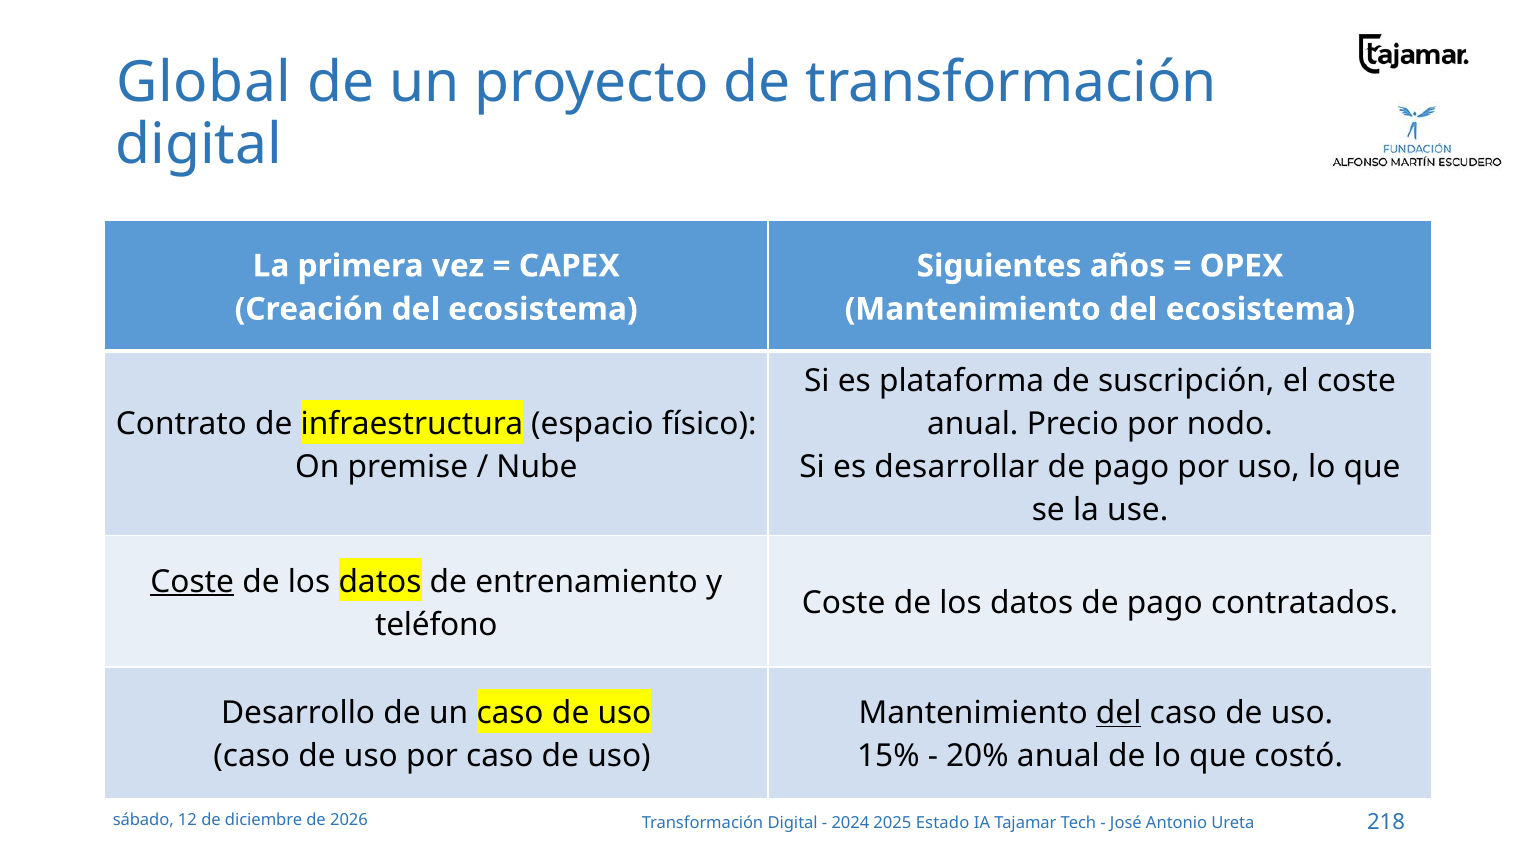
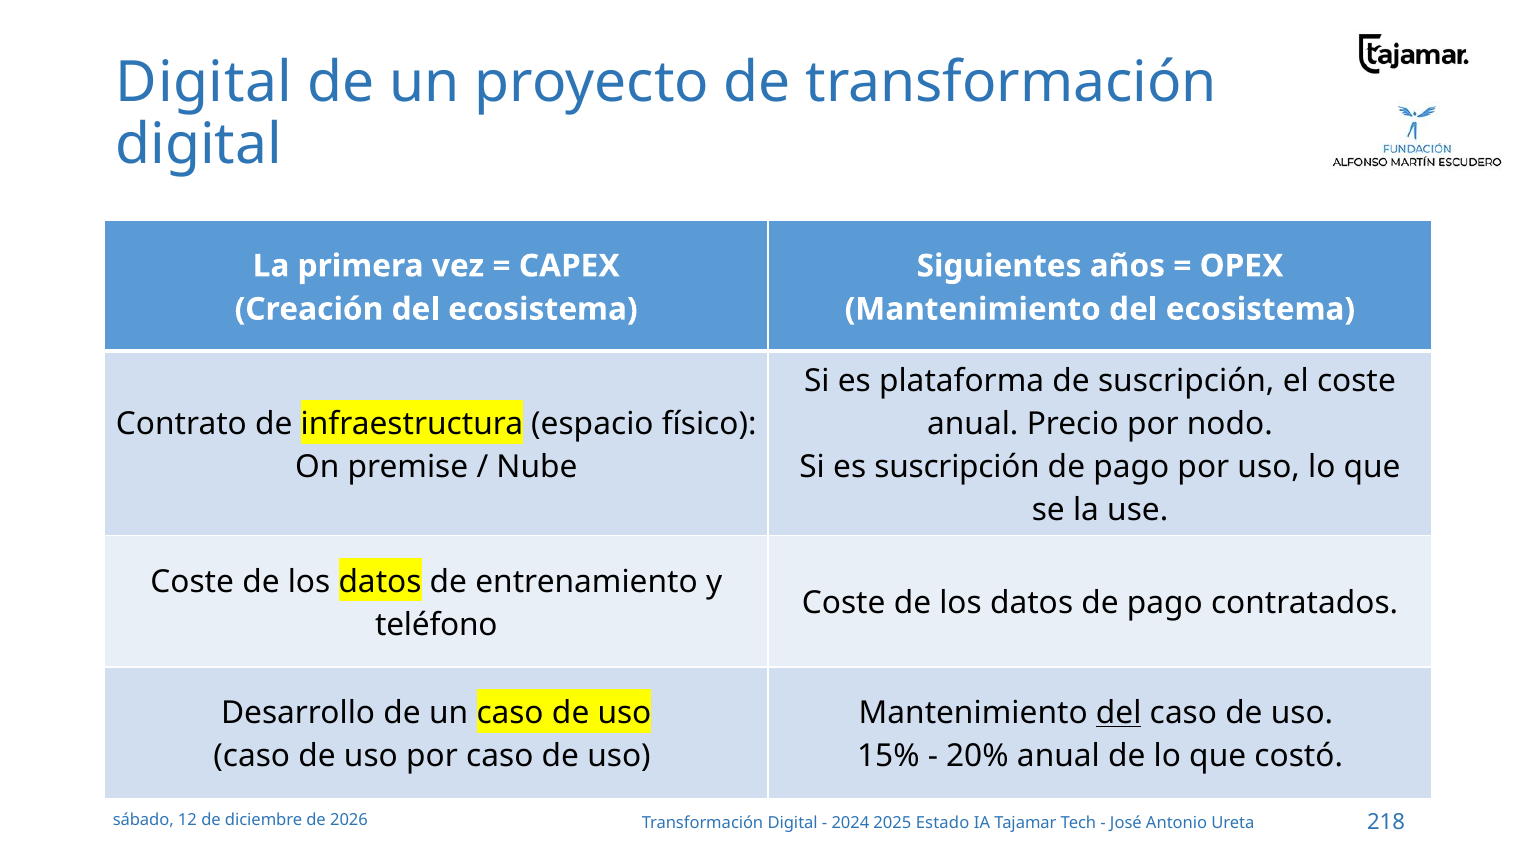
Global: Global -> Digital (204, 83)
es desarrollar: desarrollar -> suscripción (957, 467)
Coste underline: present -> none (192, 582)
